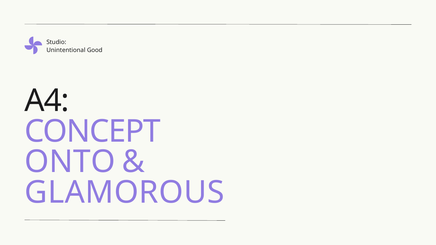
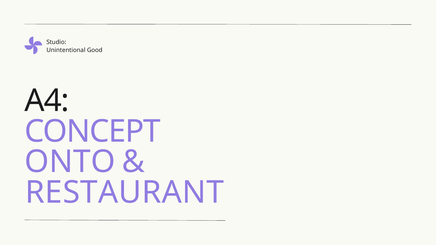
GLAMOROUS: GLAMOROUS -> RESTAURANT (125, 193)
